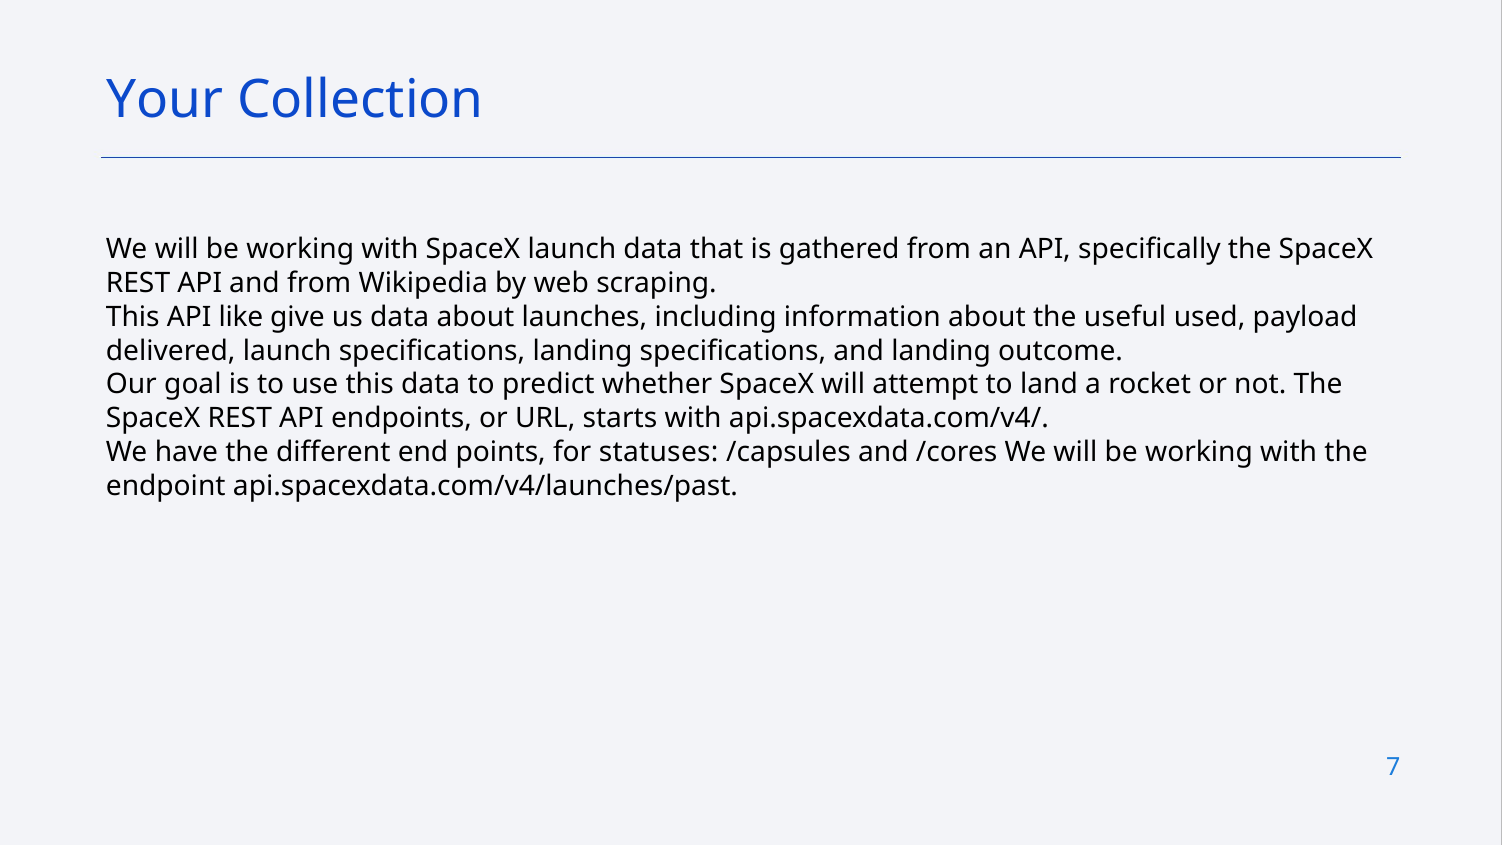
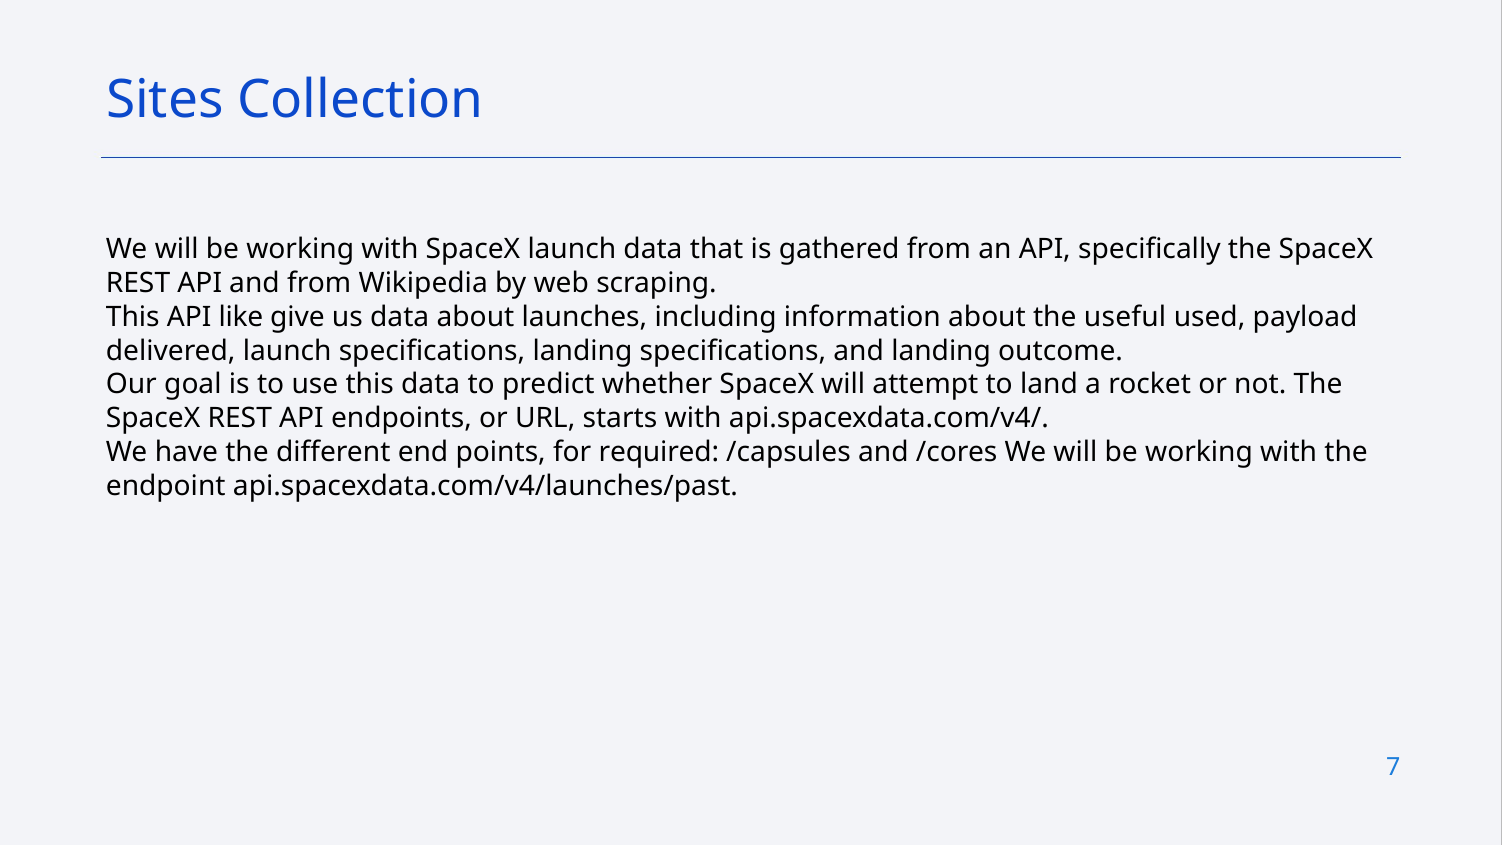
Your: Your -> Sites (165, 100)
statuses: statuses -> required (659, 452)
